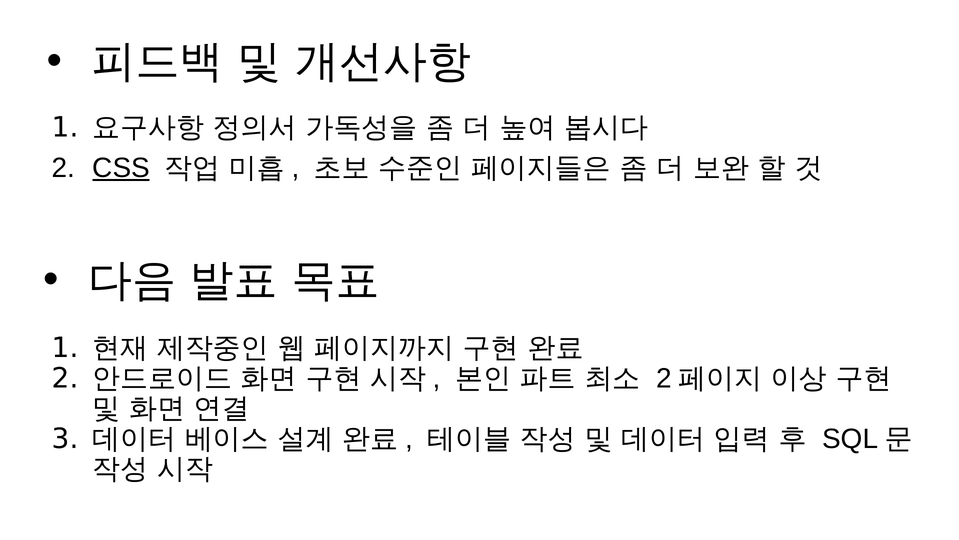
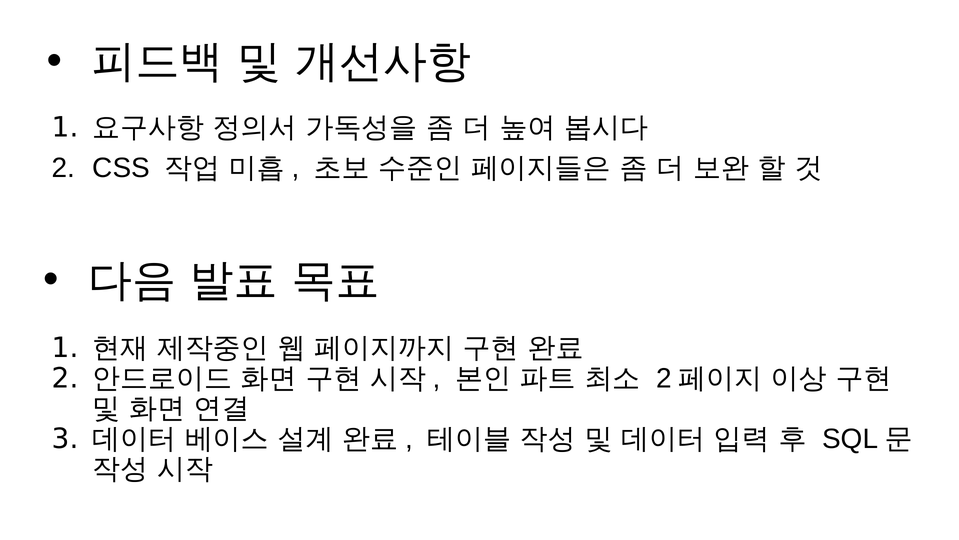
CSS underline: present -> none (121, 168)
